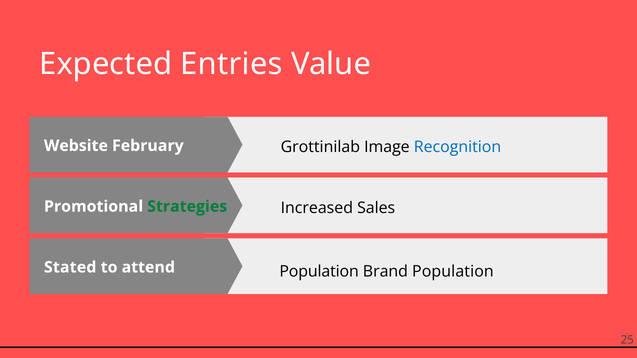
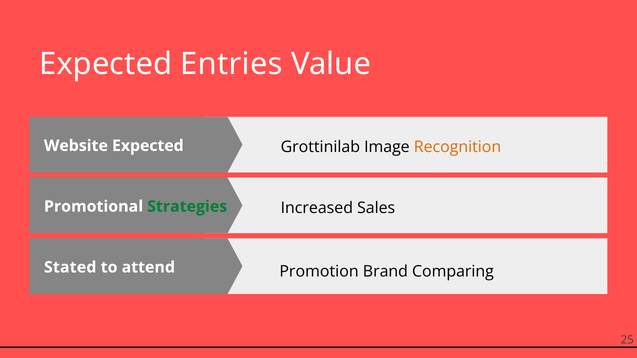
Website February: February -> Expected (148, 146)
Recognition colour: blue -> orange (457, 147)
attend Population: Population -> Promotion (319, 272)
Brand Population: Population -> Comparing (453, 272)
